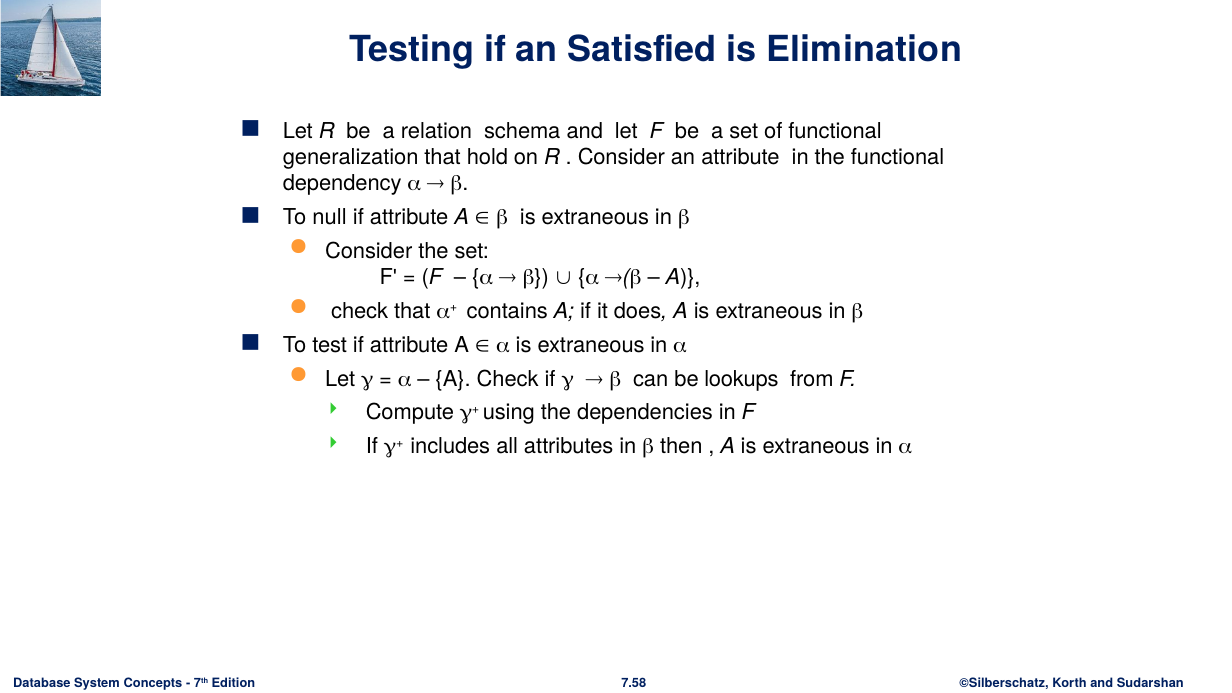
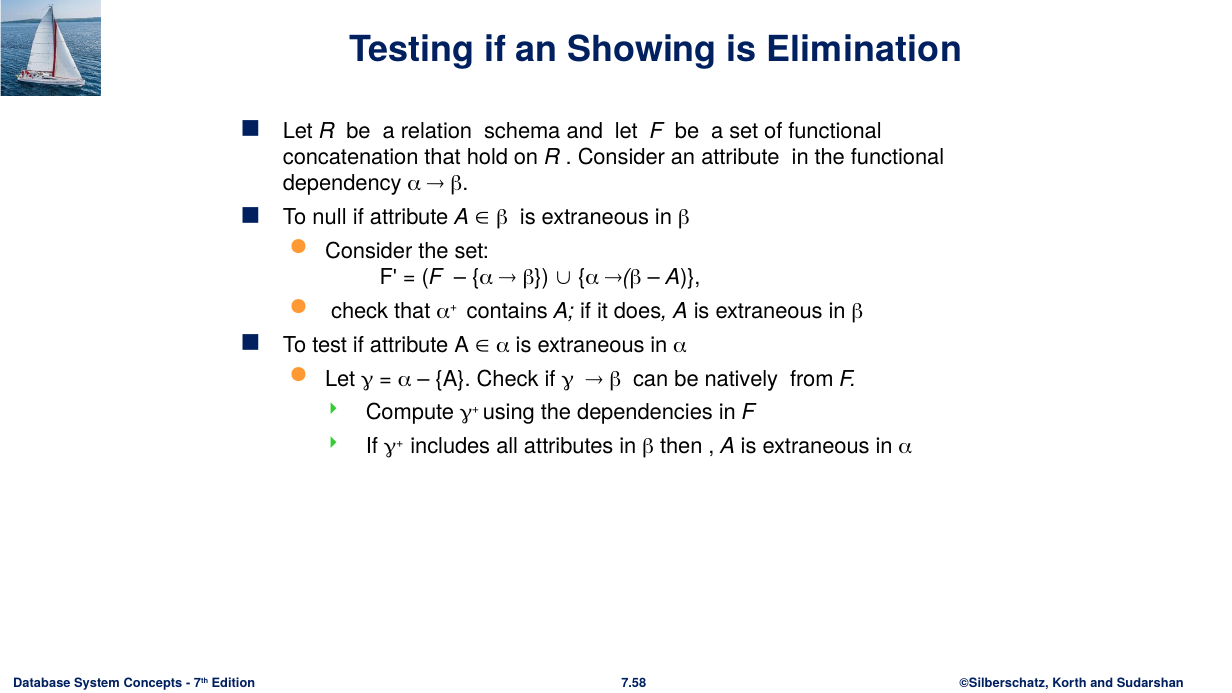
Satisfied: Satisfied -> Showing (642, 49)
generalization: generalization -> concatenation (351, 157)
lookups: lookups -> natively (741, 379)
